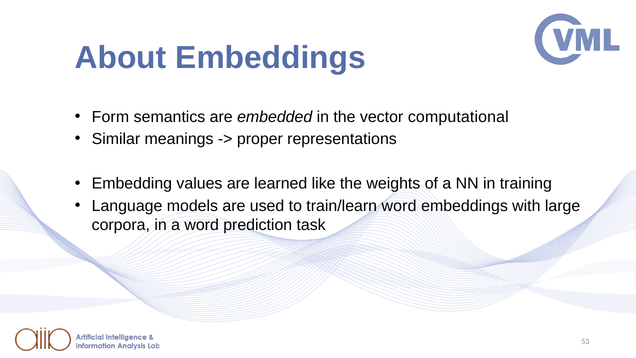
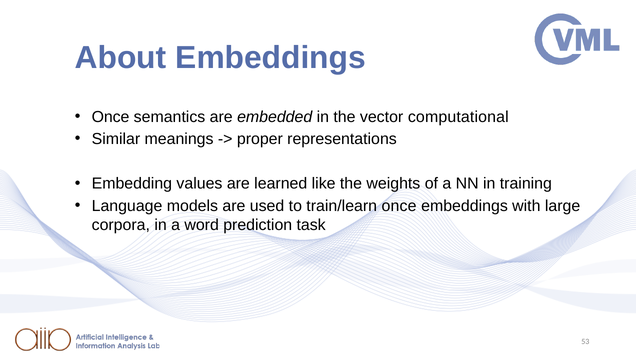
Form: Form -> Once (111, 117)
train/learn word: word -> once (399, 206)
